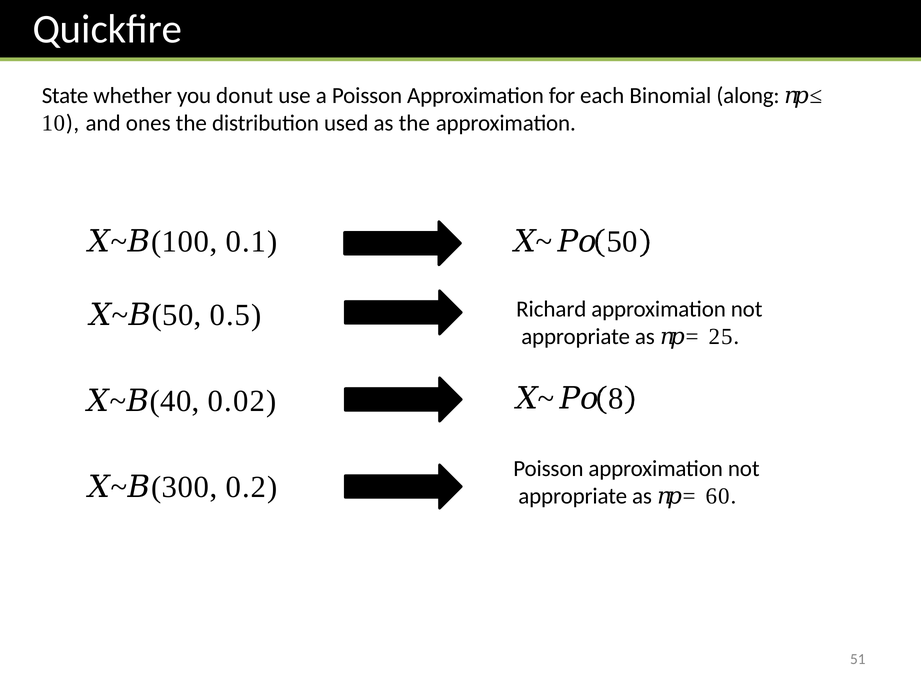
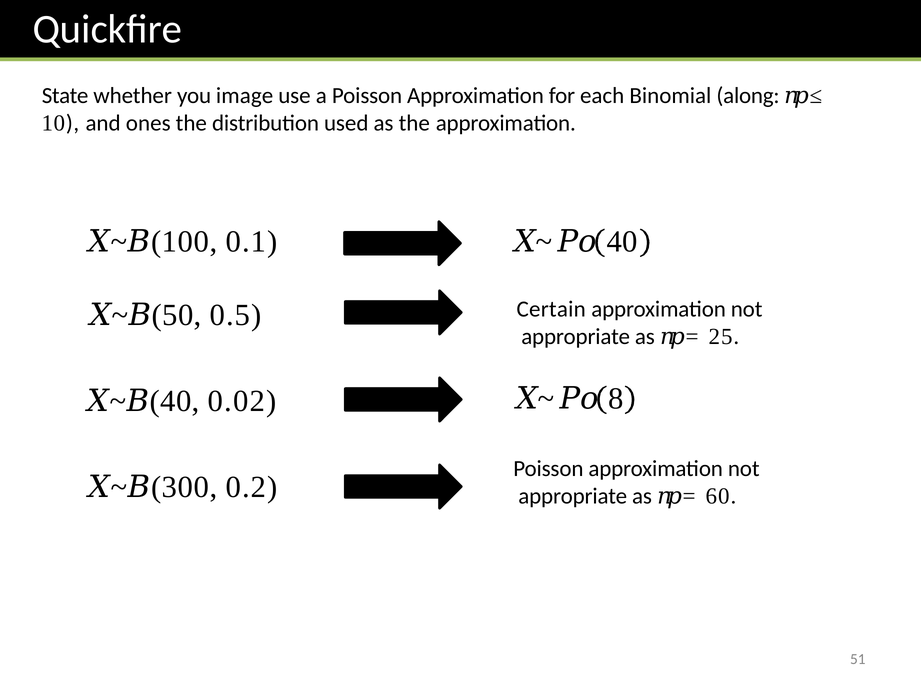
donut: donut -> image (245, 96)
𝑋~𝑃𝑜 50: 50 -> 40 (622, 241)
Richard: Richard -> Certain (551, 309)
